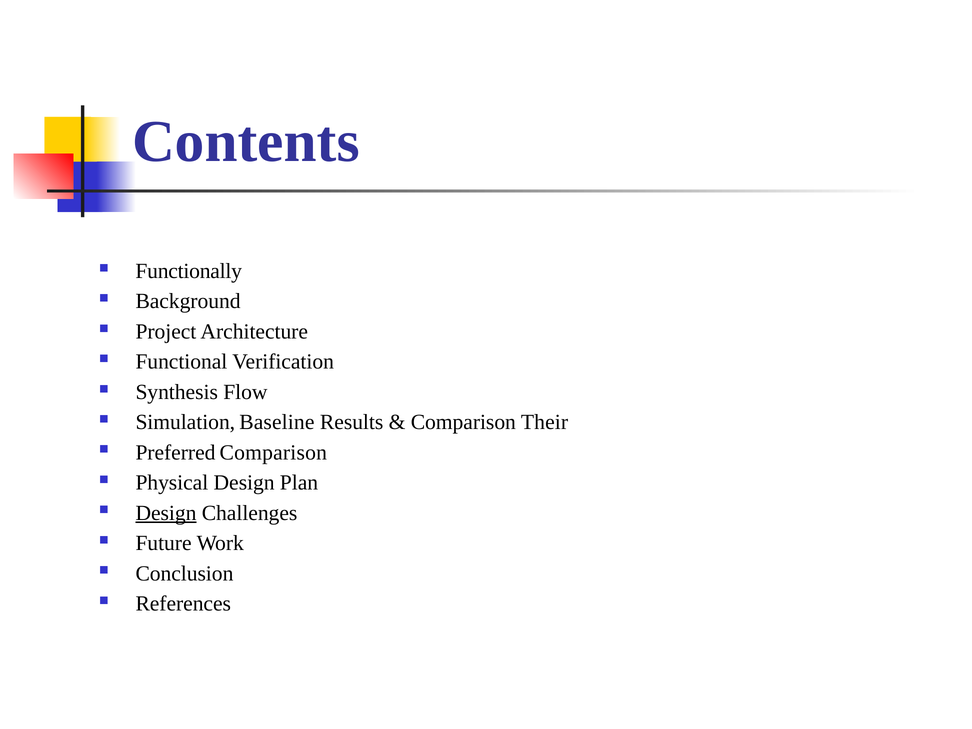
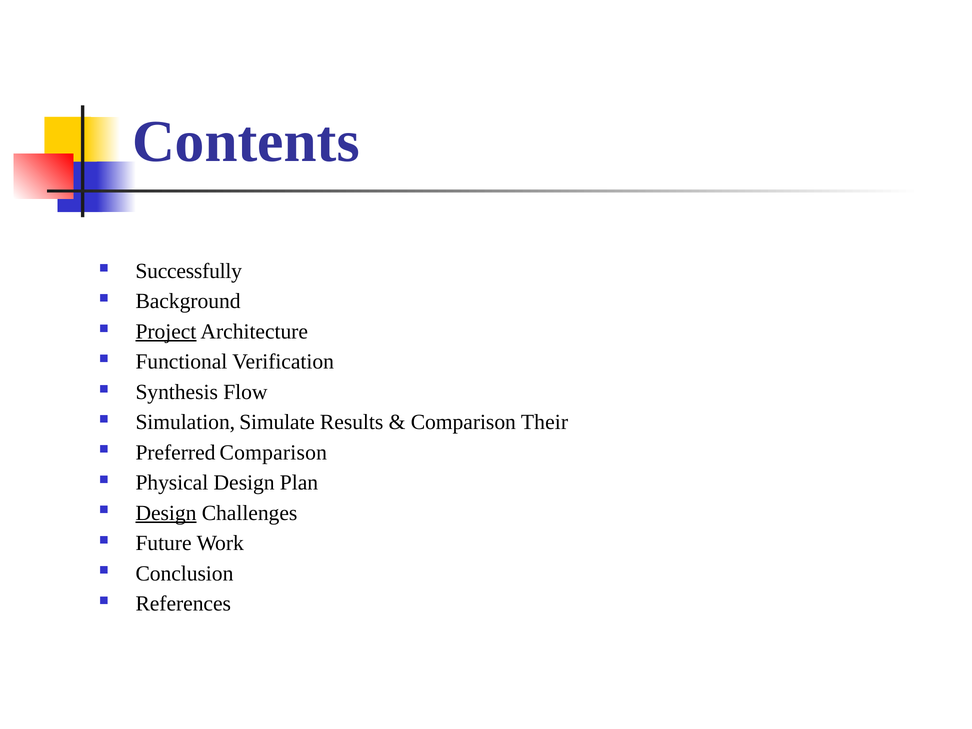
Functionally: Functionally -> Successfully (189, 271)
Project underline: none -> present (166, 332)
Baseline: Baseline -> Simulate (277, 422)
